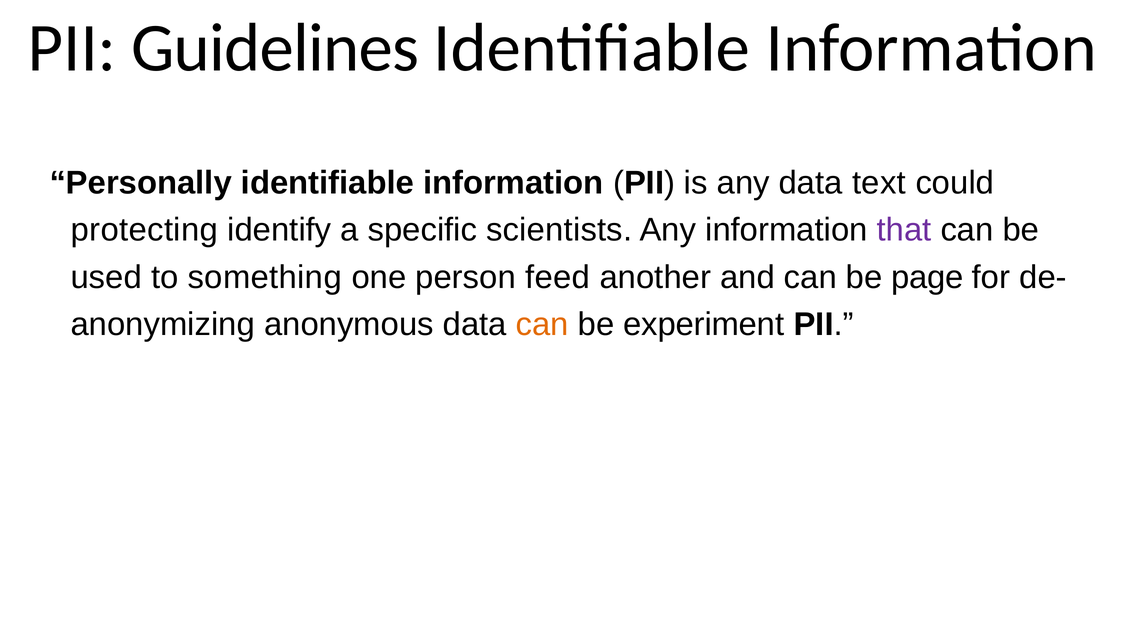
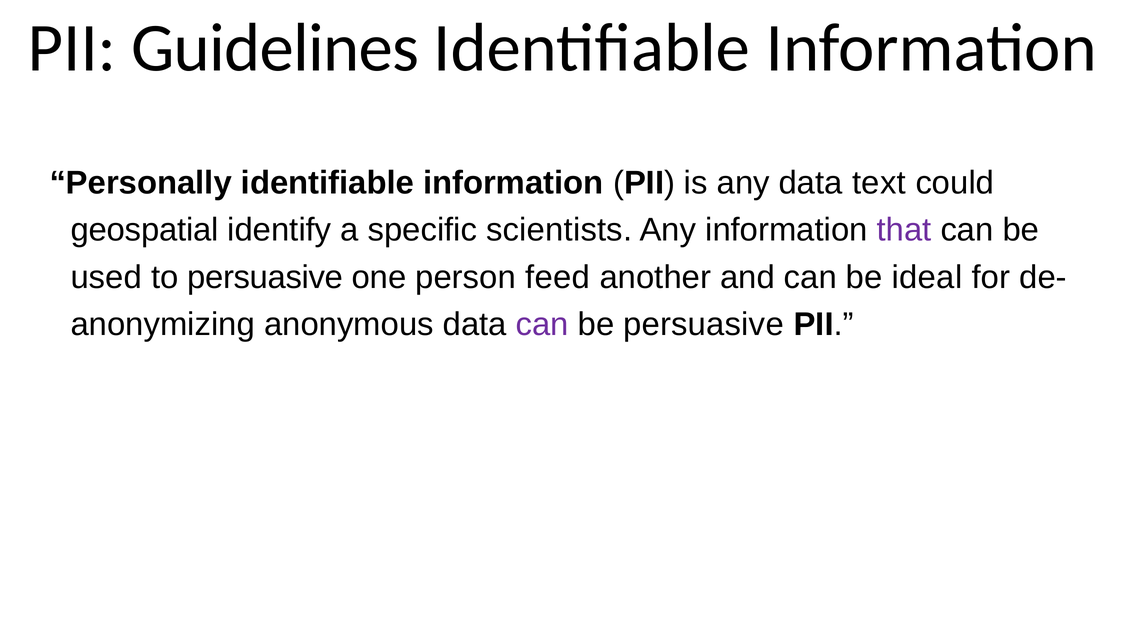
protecting: protecting -> geospatial (145, 230)
to something: something -> persuasive (265, 278)
page: page -> ideal (927, 278)
can colour: orange -> purple (542, 325)
be experiment: experiment -> persuasive (704, 325)
